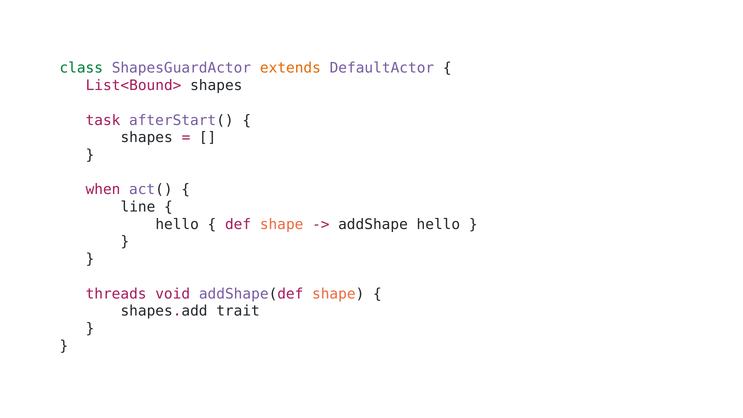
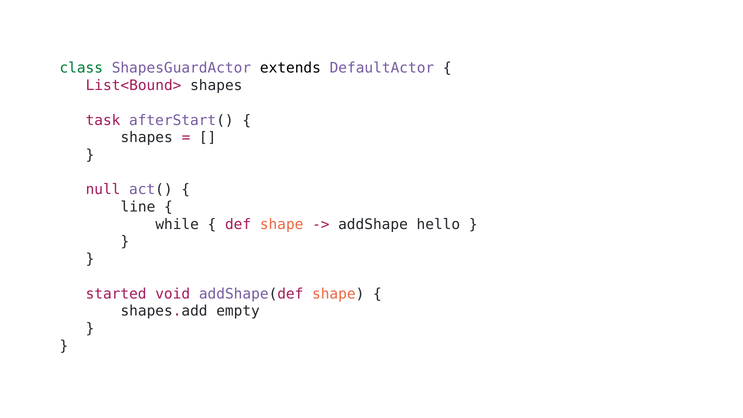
extends colour: orange -> black (290, 68)
when: when -> null (103, 190)
hello: hello -> while (177, 224)
threads: threads -> started (116, 294)
trait: trait -> empty (238, 311)
